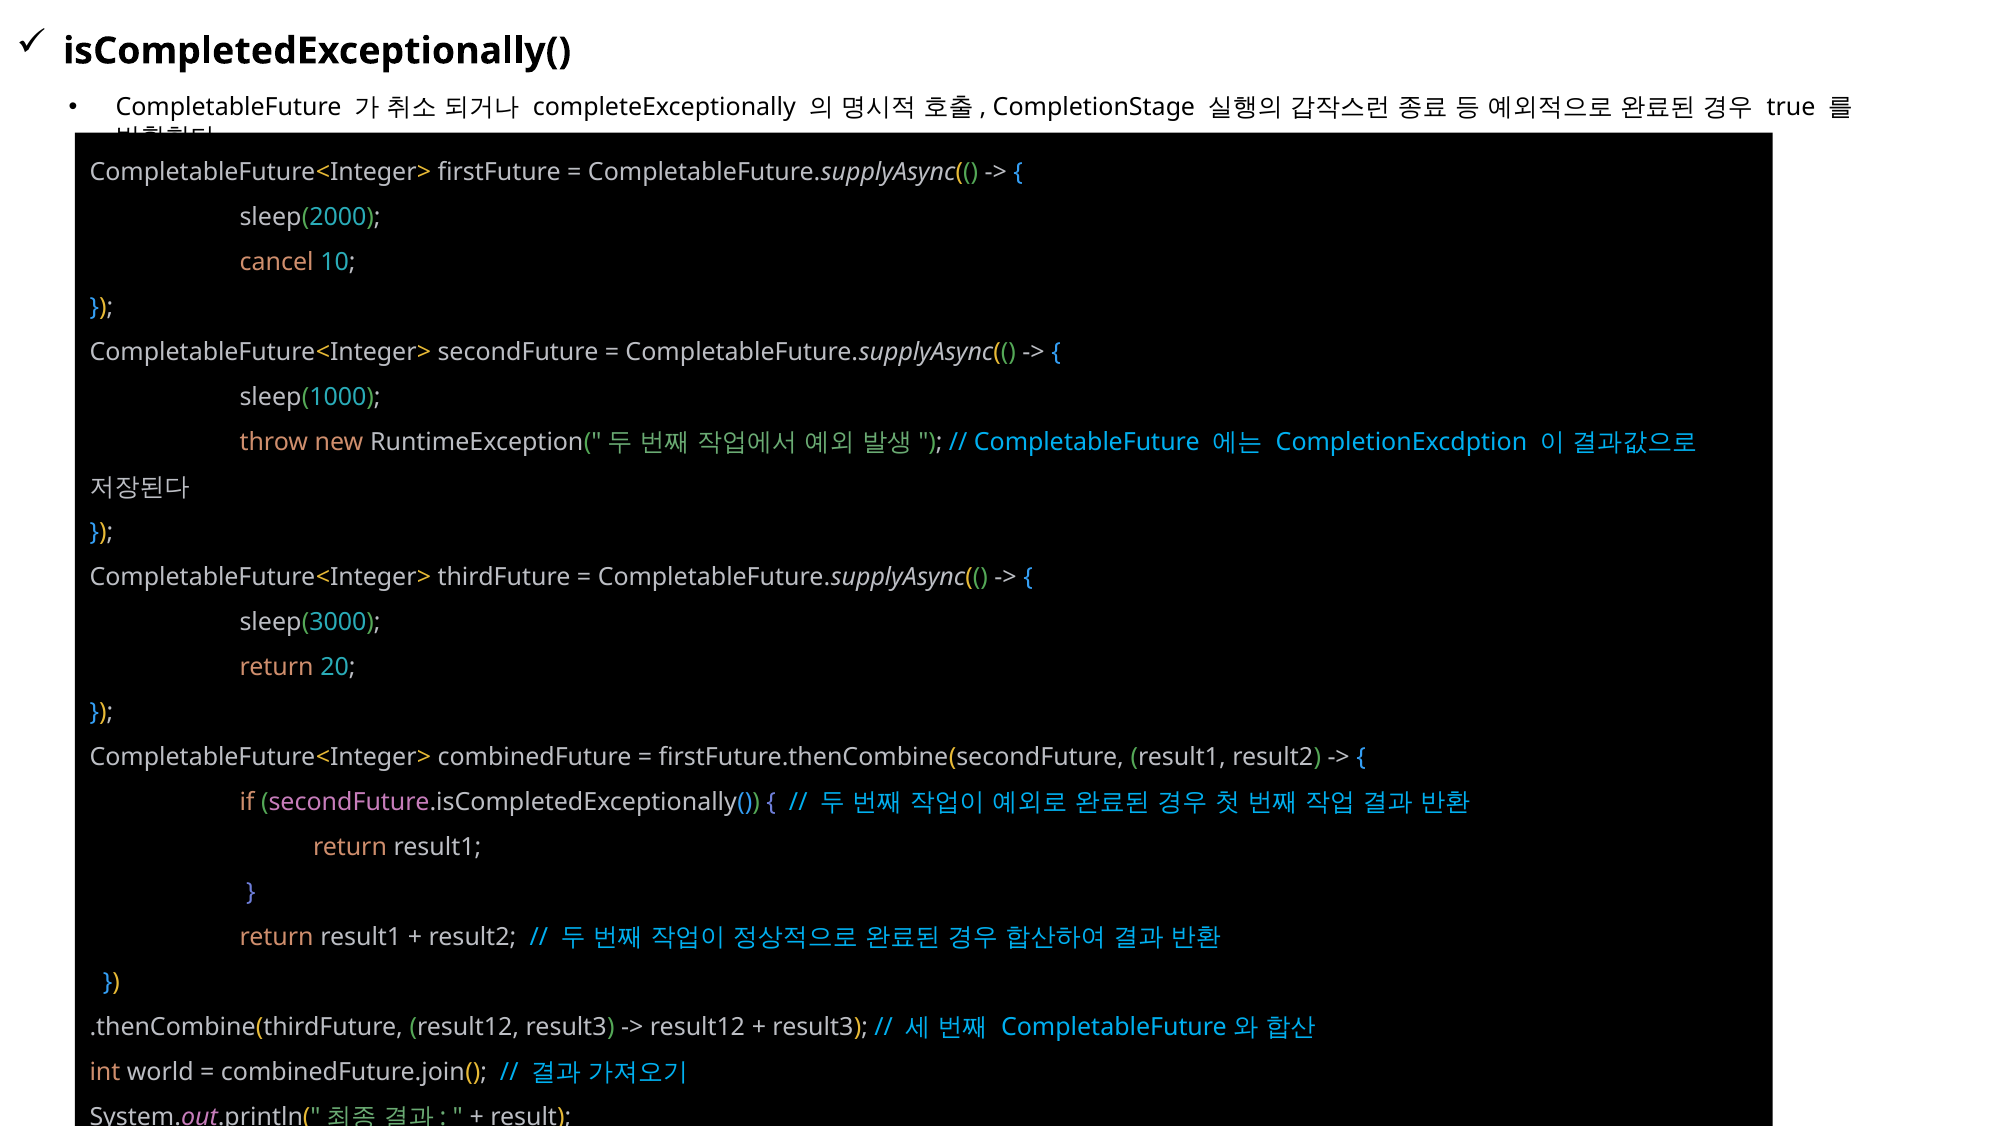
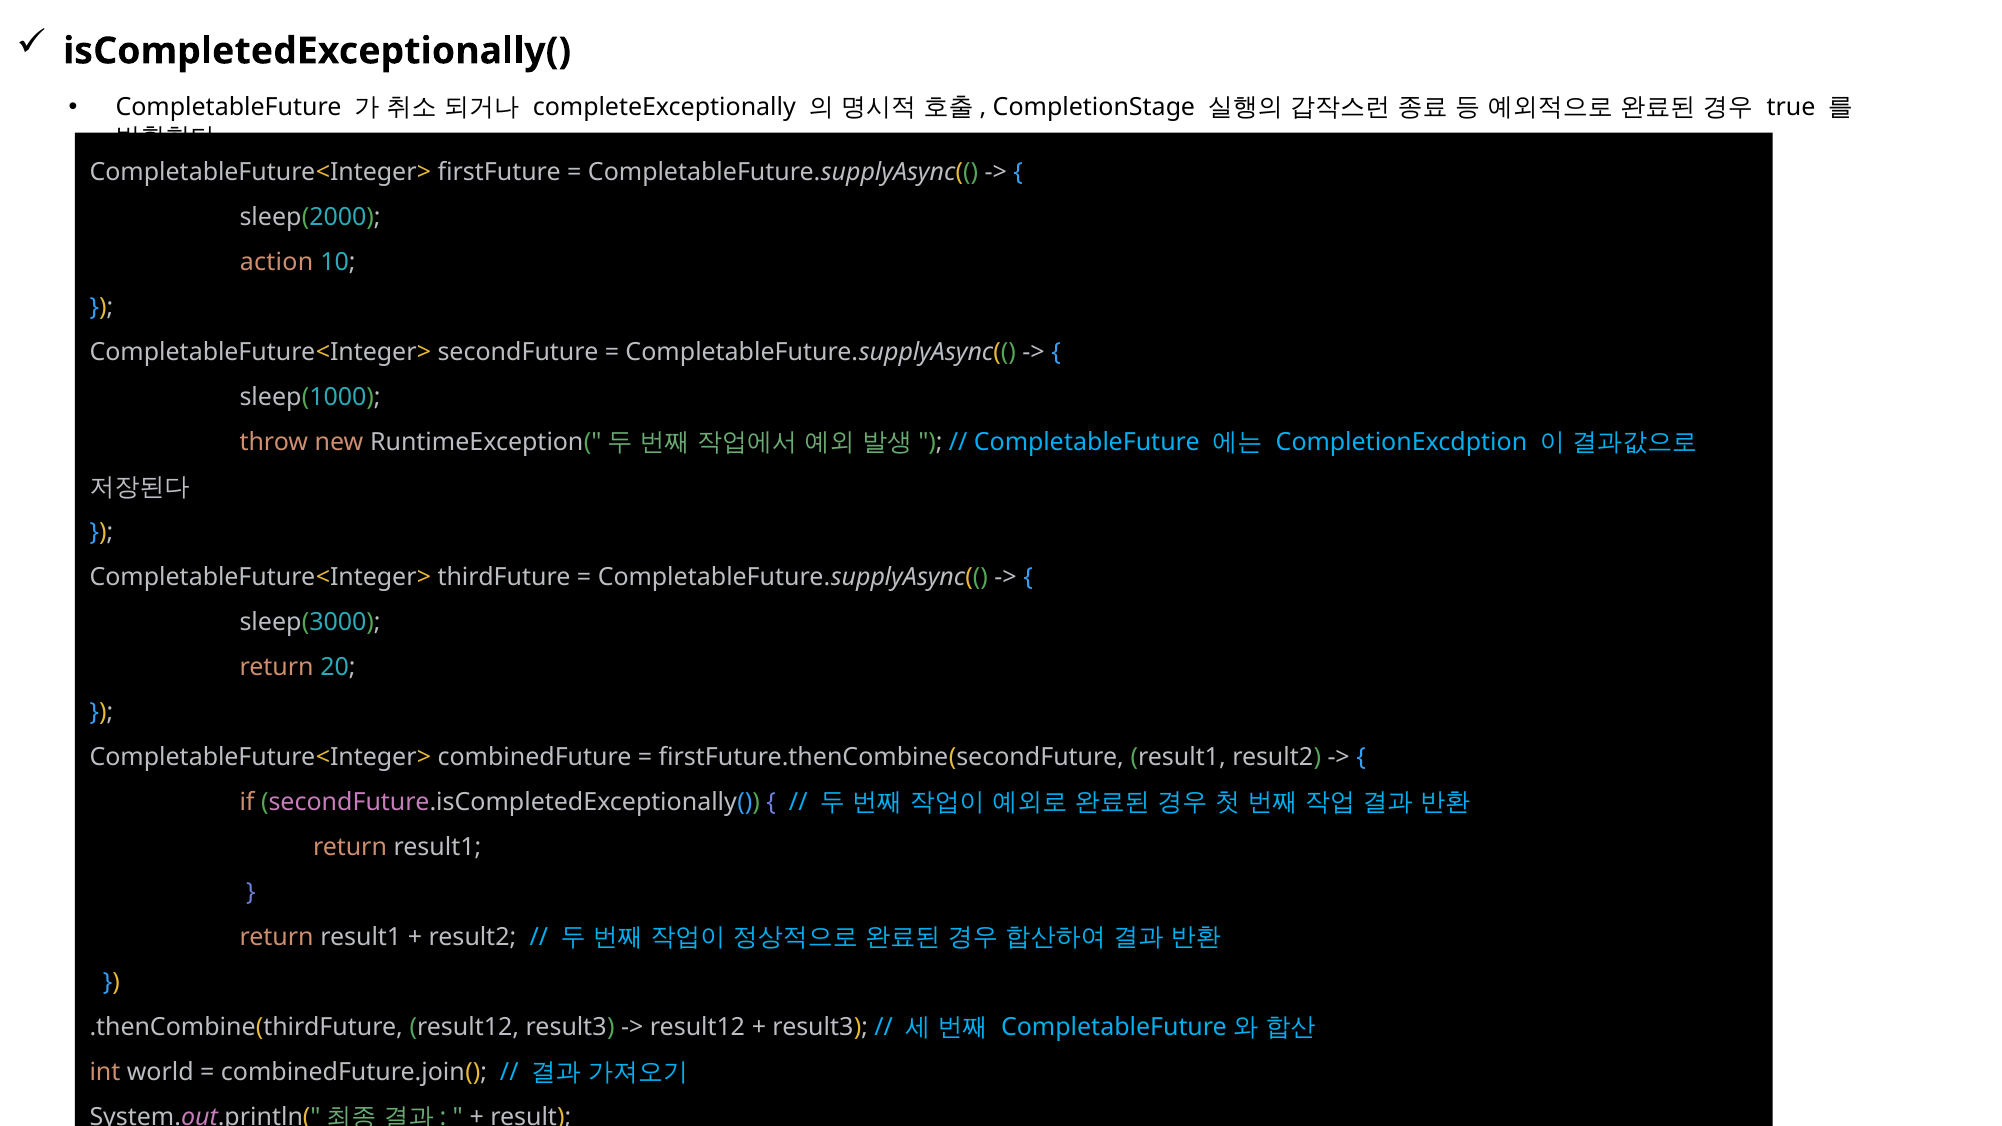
cancel: cancel -> action (277, 262)
